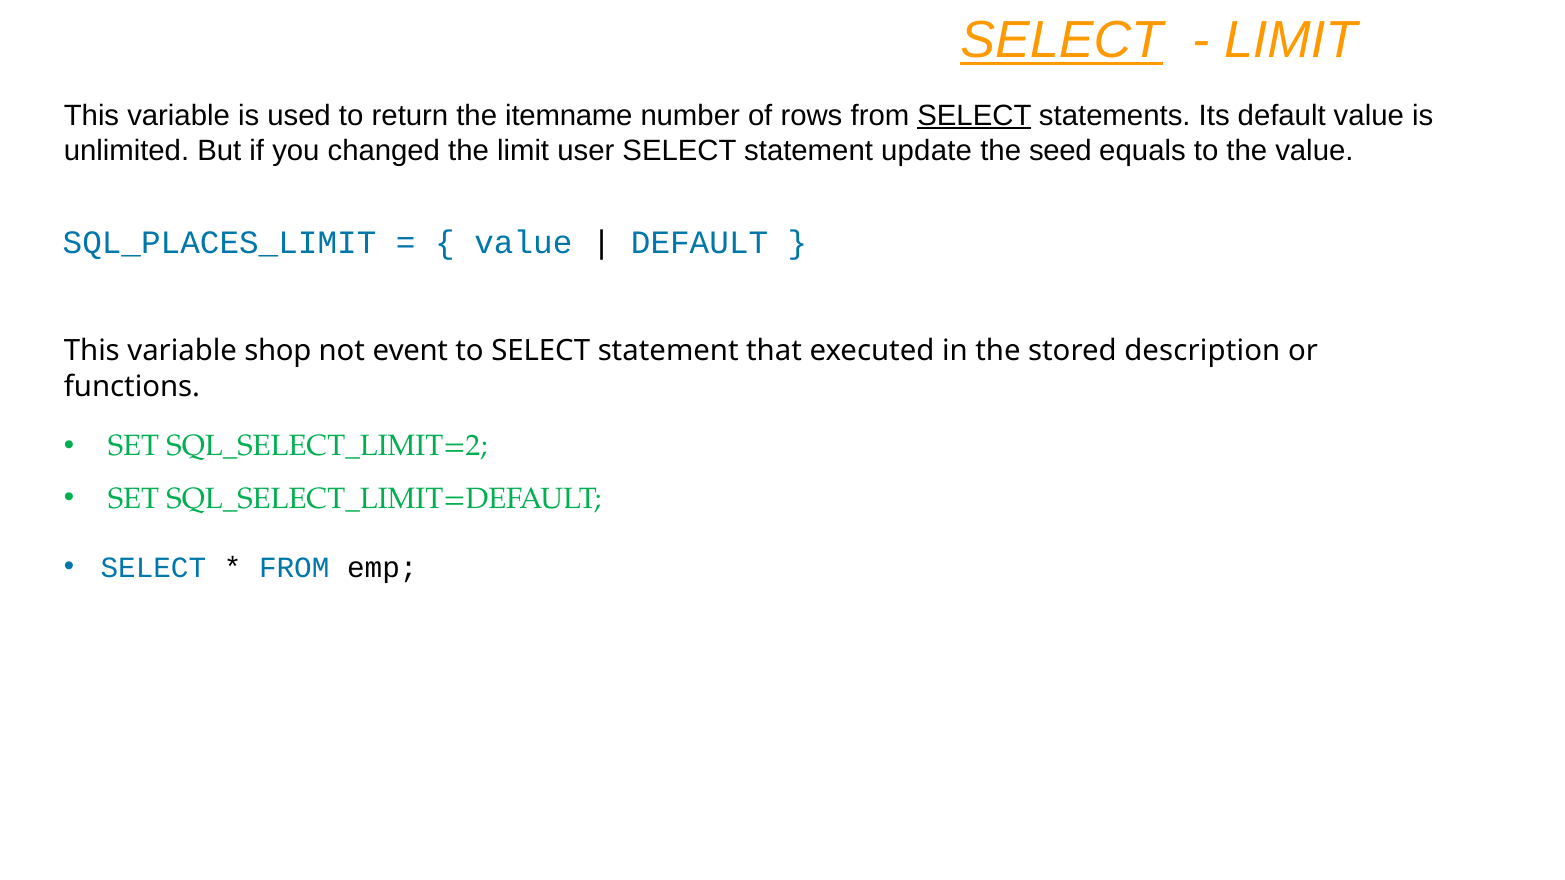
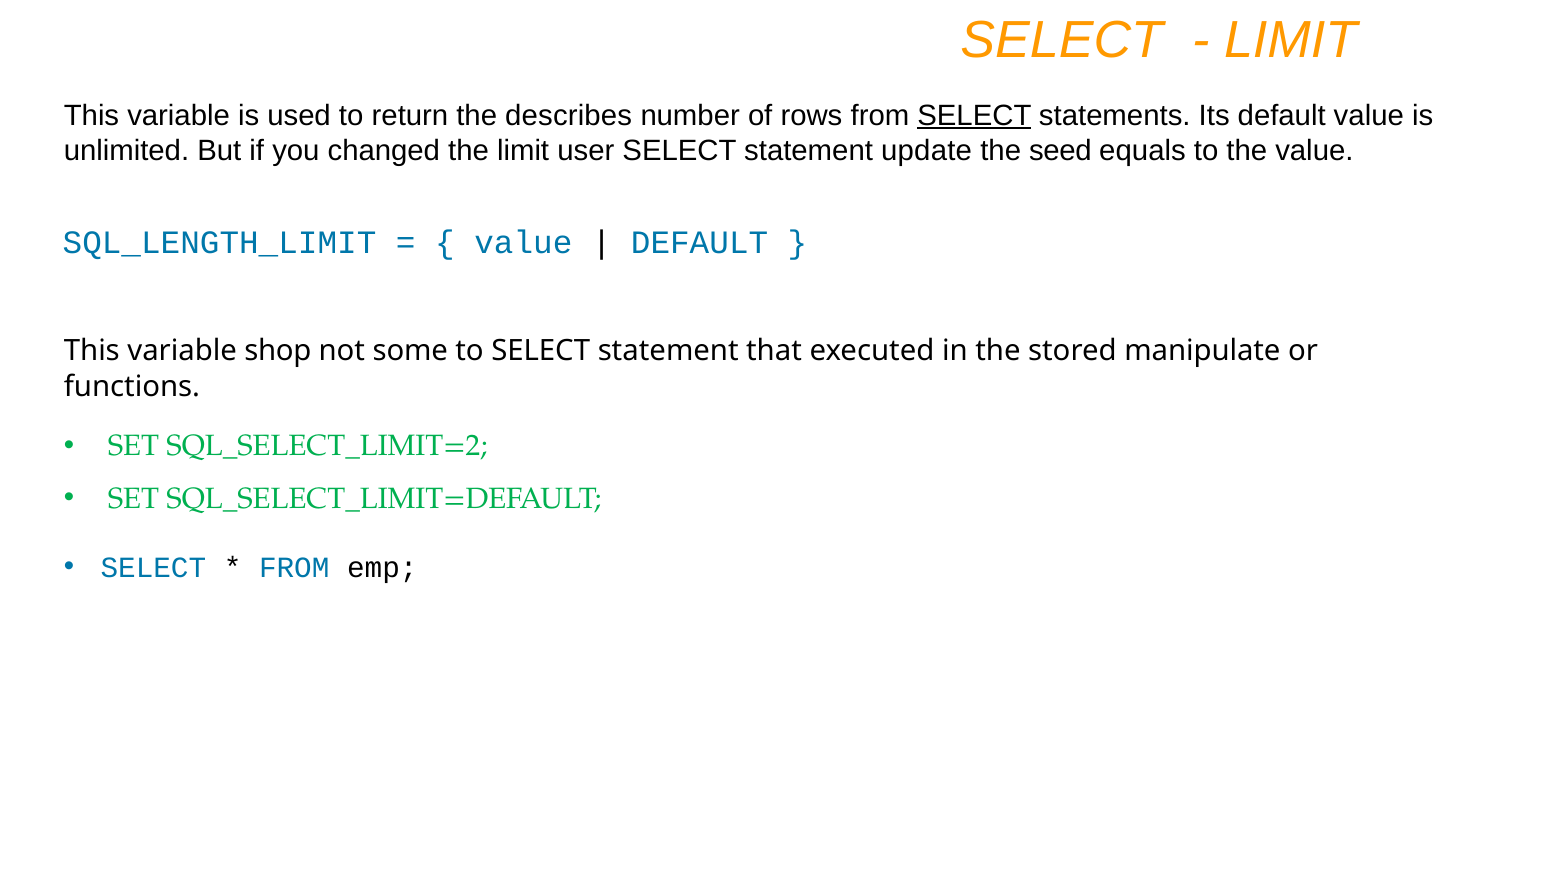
SELECT underline: present -> none (1062, 41)
itemname: itemname -> describes (569, 116)
SQL_PLACES_LIMIT: SQL_PLACES_LIMIT -> SQL_LENGTH_LIMIT (220, 242)
event: event -> some (410, 351)
description: description -> manipulate (1202, 351)
